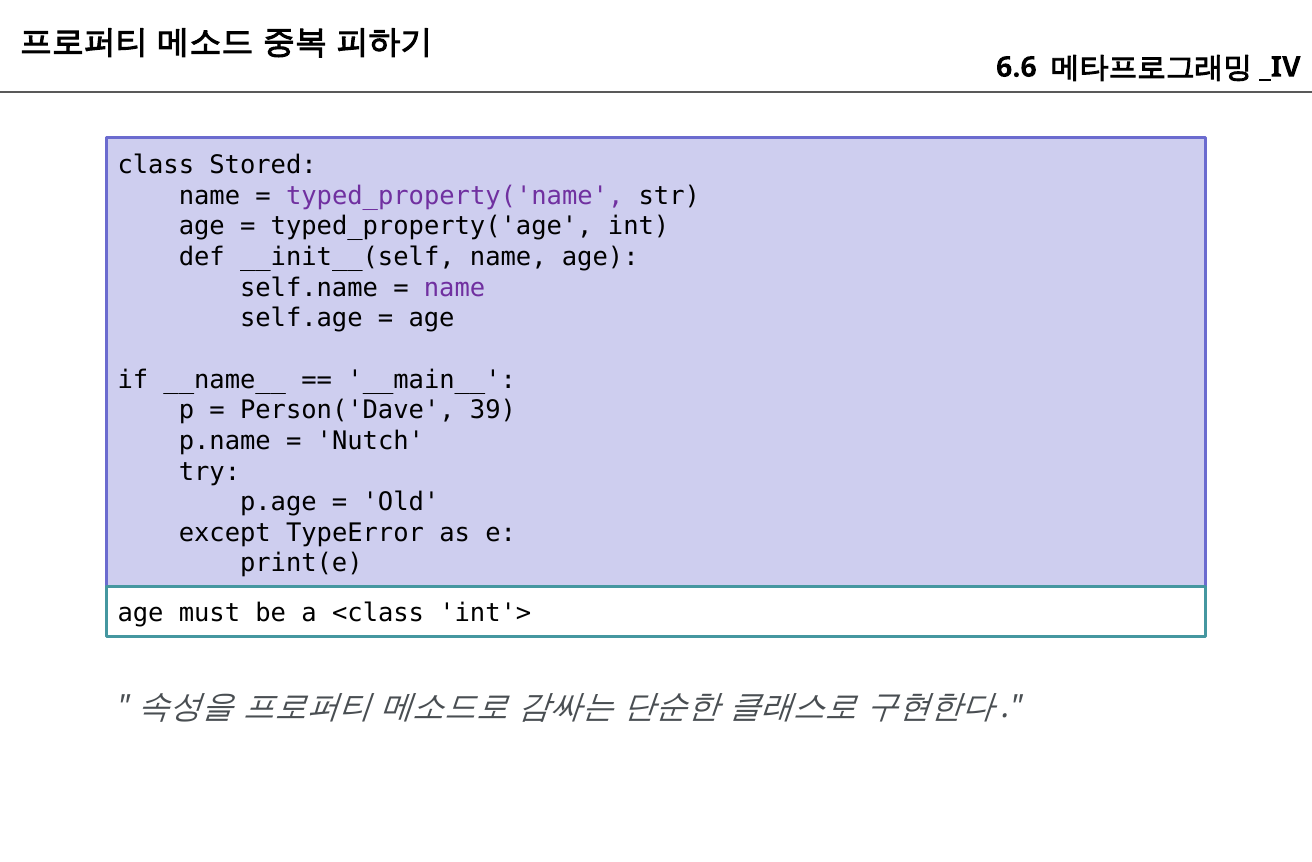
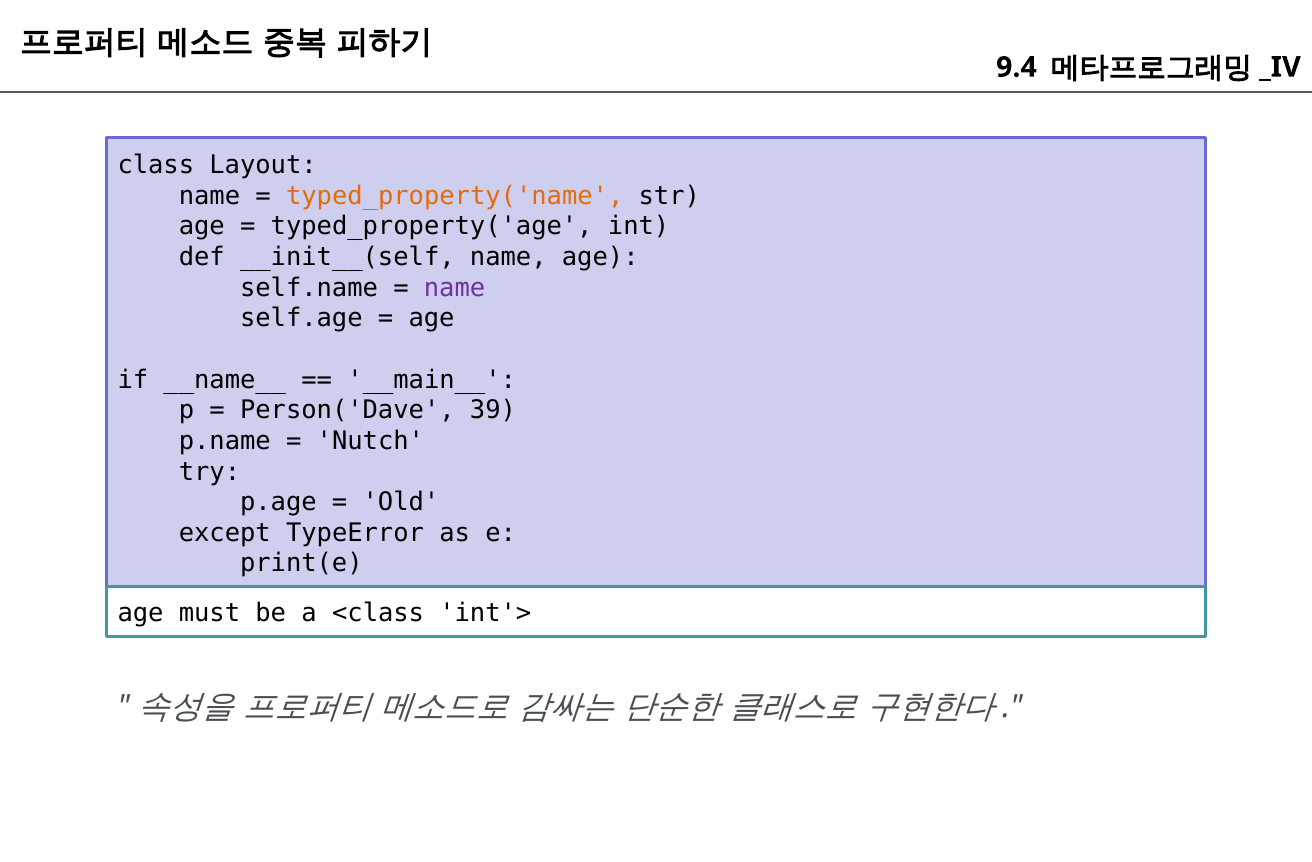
6.6: 6.6 -> 9.4 (1016, 67)
Stored: Stored -> Layout (263, 165)
typed_property('name colour: purple -> orange (455, 196)
